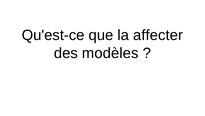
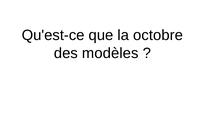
affecter: affecter -> octobre (158, 35)
